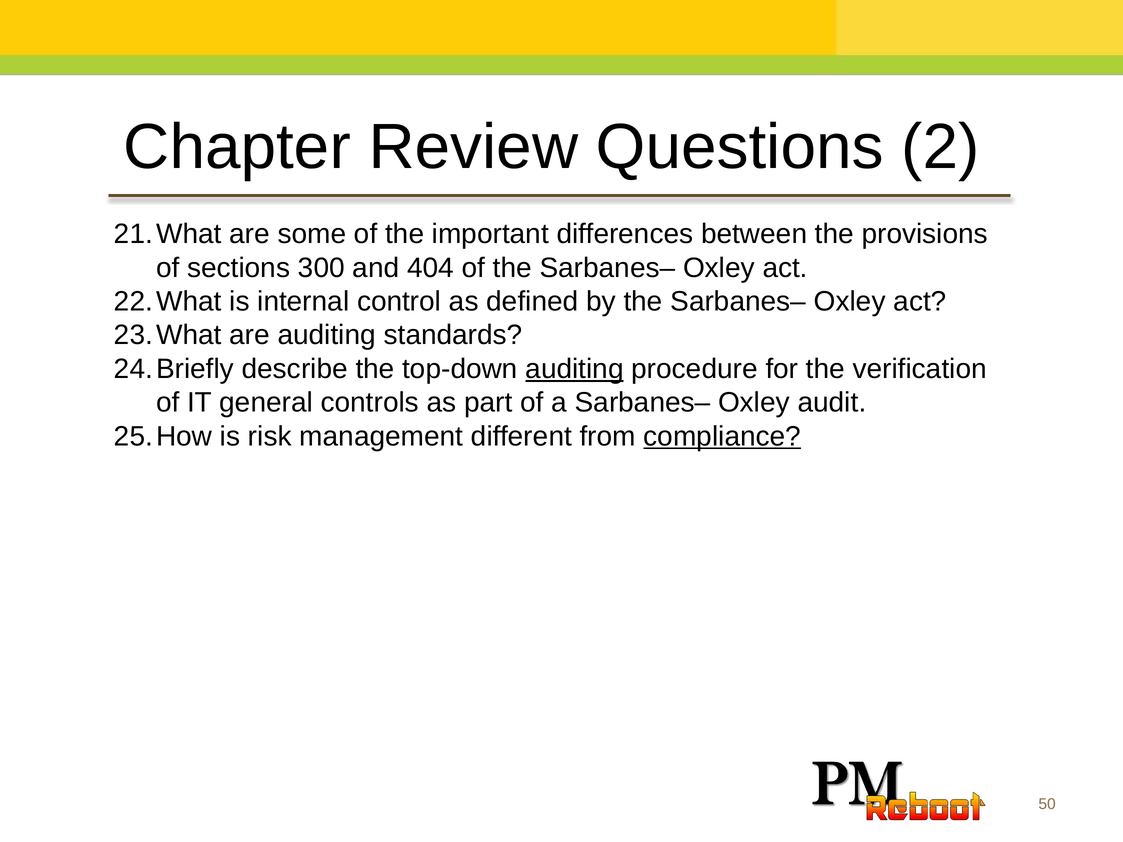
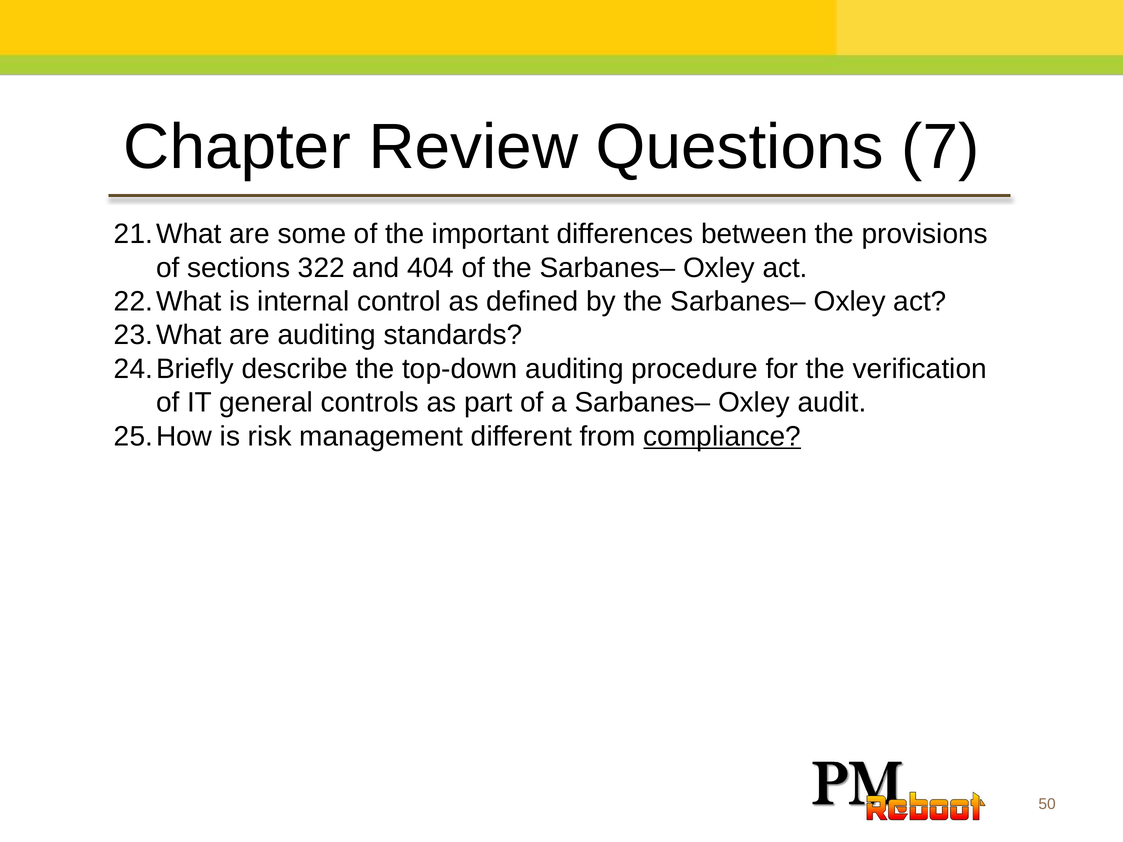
2: 2 -> 7 (940, 147)
300: 300 -> 322 (321, 268)
auditing underline: present -> none (575, 369)
